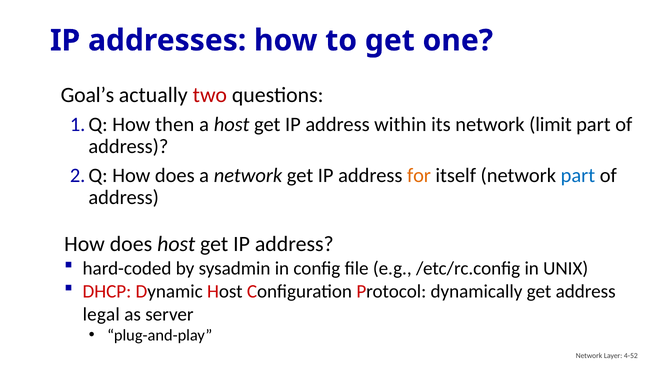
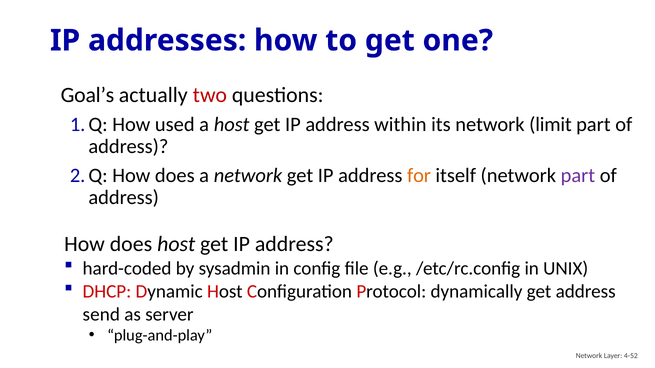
then: then -> used (175, 125)
part colour: blue -> purple (578, 176)
legal: legal -> send (101, 315)
